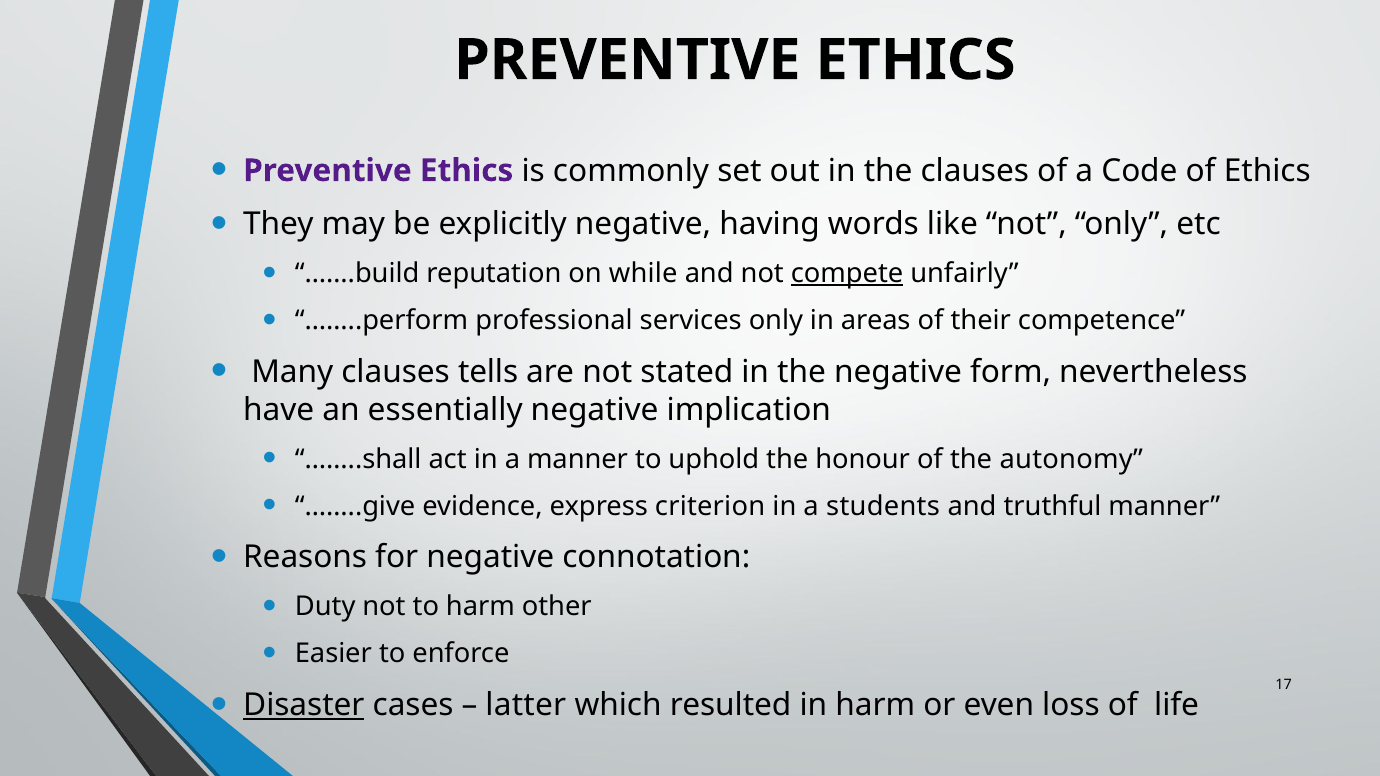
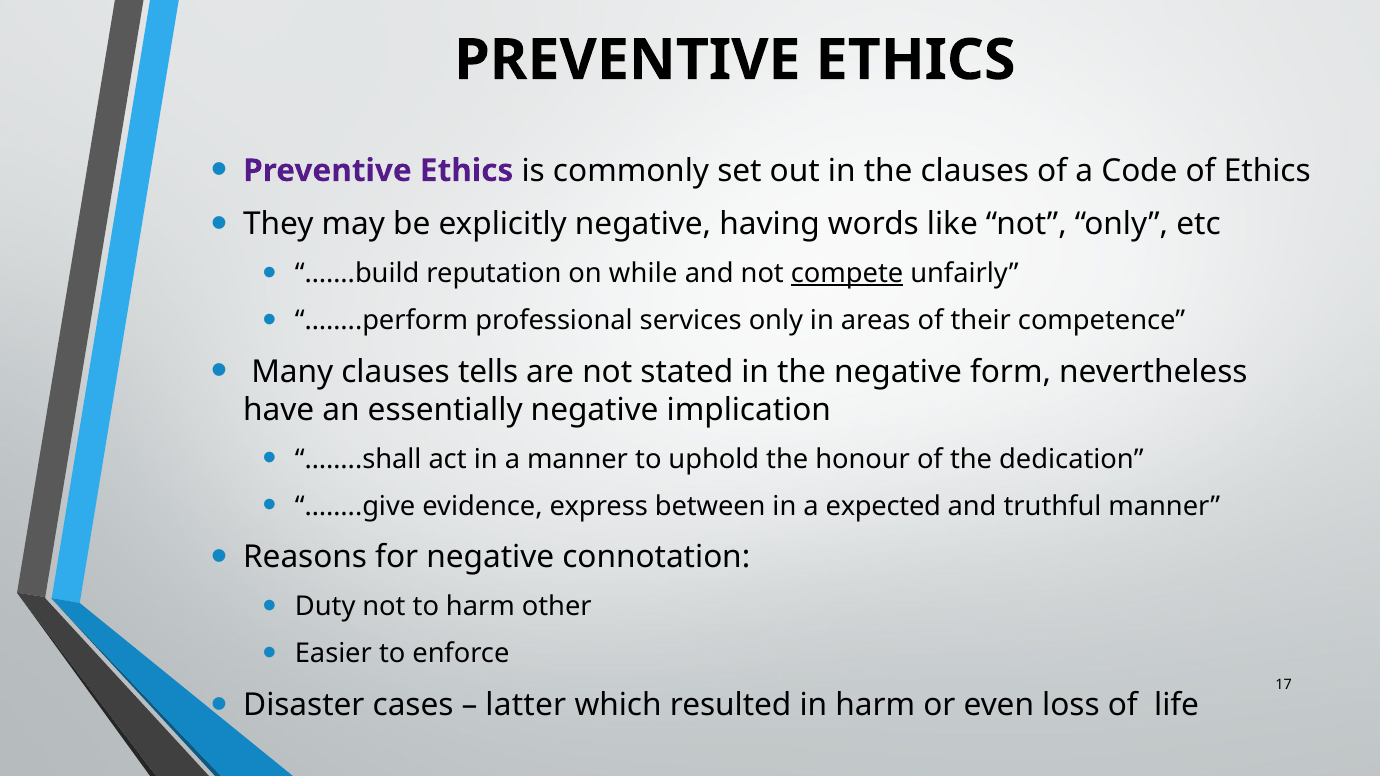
autonomy: autonomy -> dedication (1071, 459)
criterion: criterion -> between (710, 506)
students: students -> expected (883, 506)
Disaster underline: present -> none (304, 705)
